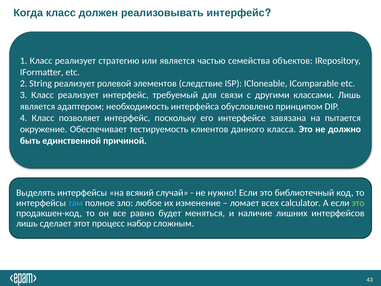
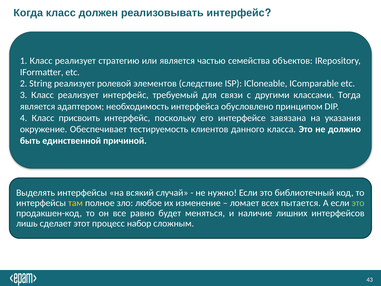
классами Лишь: Лишь -> Тогда (349, 95)
позволяет: позволяет -> присвоить (79, 118)
пытается: пытается -> указания (343, 118)
там colour: light blue -> yellow (76, 203)
сalculator: сalculator -> пытается (301, 203)
